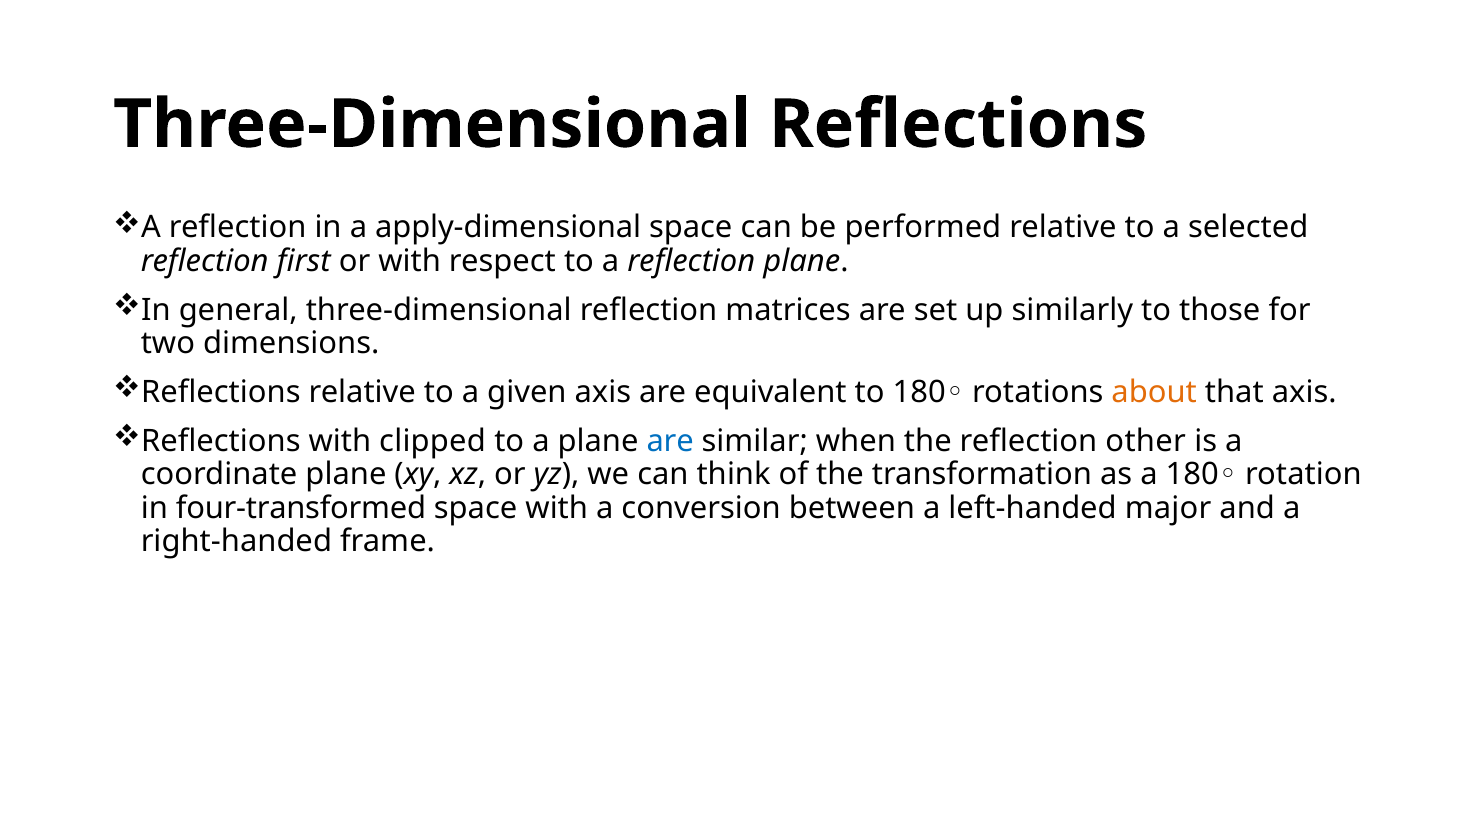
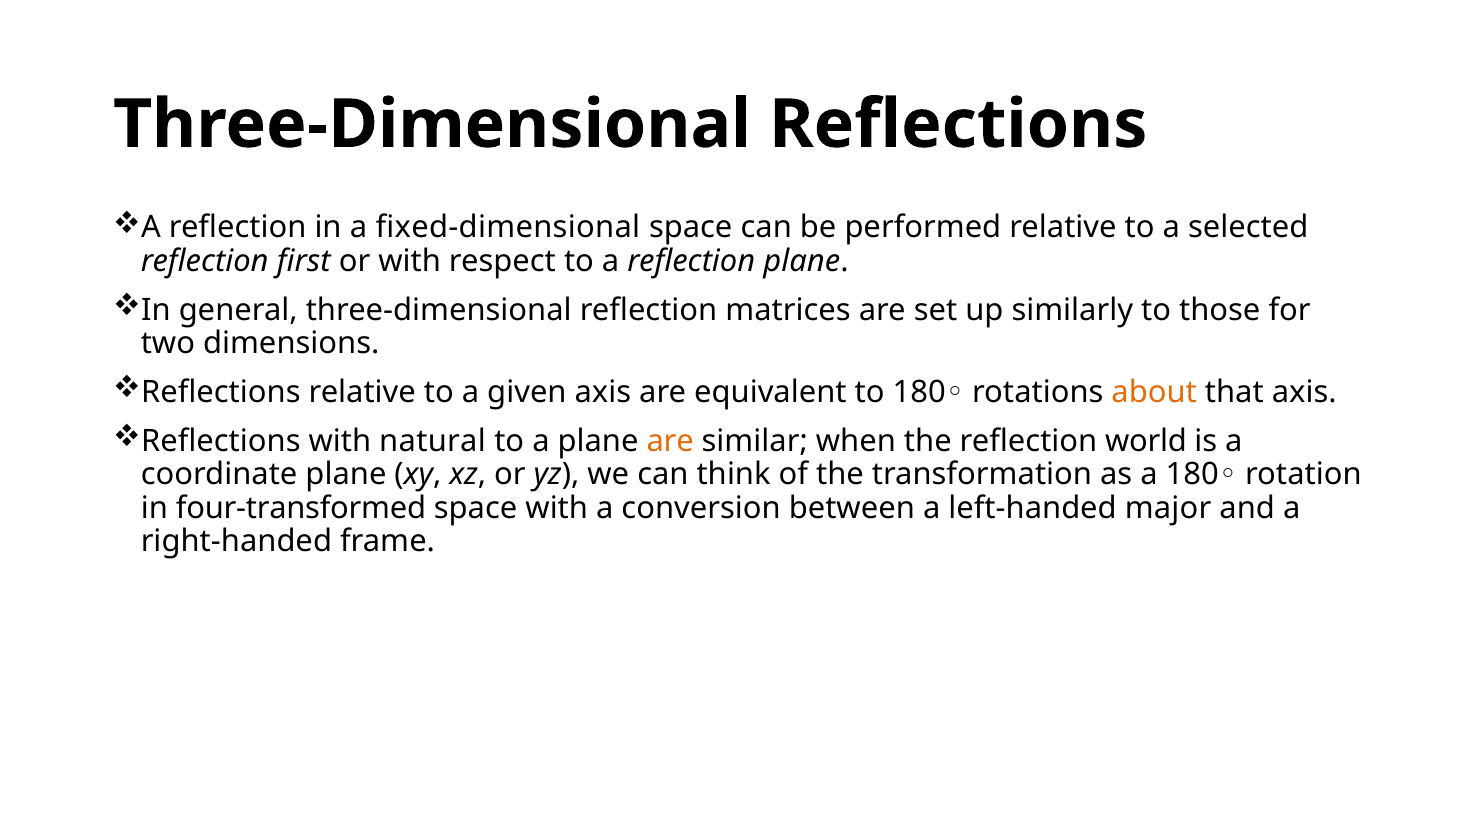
apply-dimensional: apply-dimensional -> fixed-dimensional (508, 228)
clipped: clipped -> natural (433, 441)
are colour: blue -> orange (670, 441)
other: other -> world (1146, 441)
